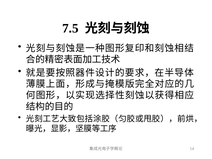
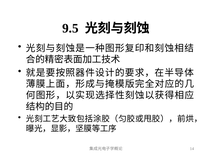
7.5: 7.5 -> 9.5 (70, 28)
